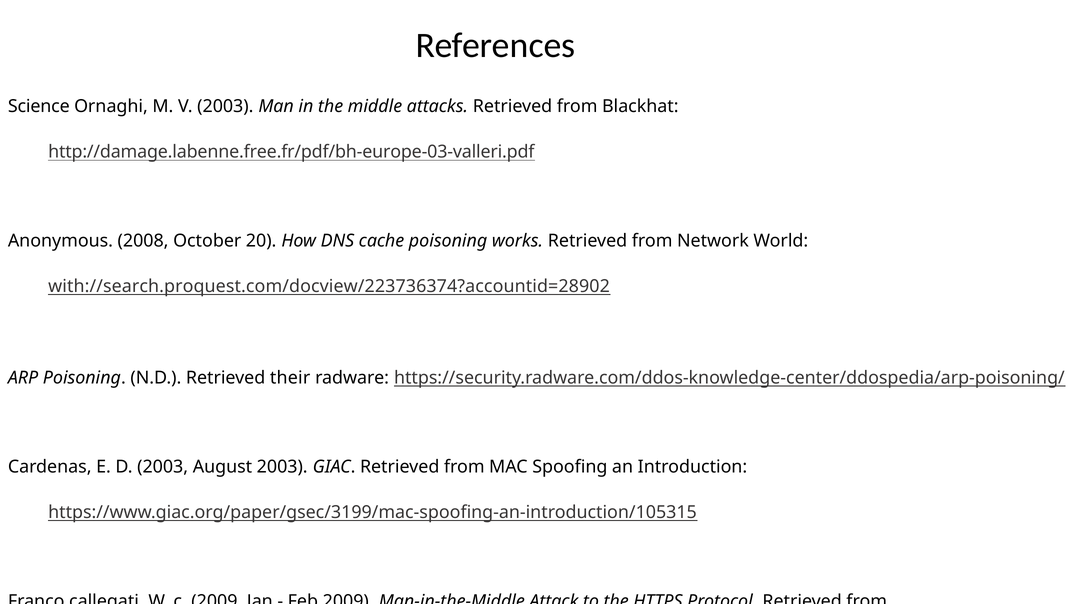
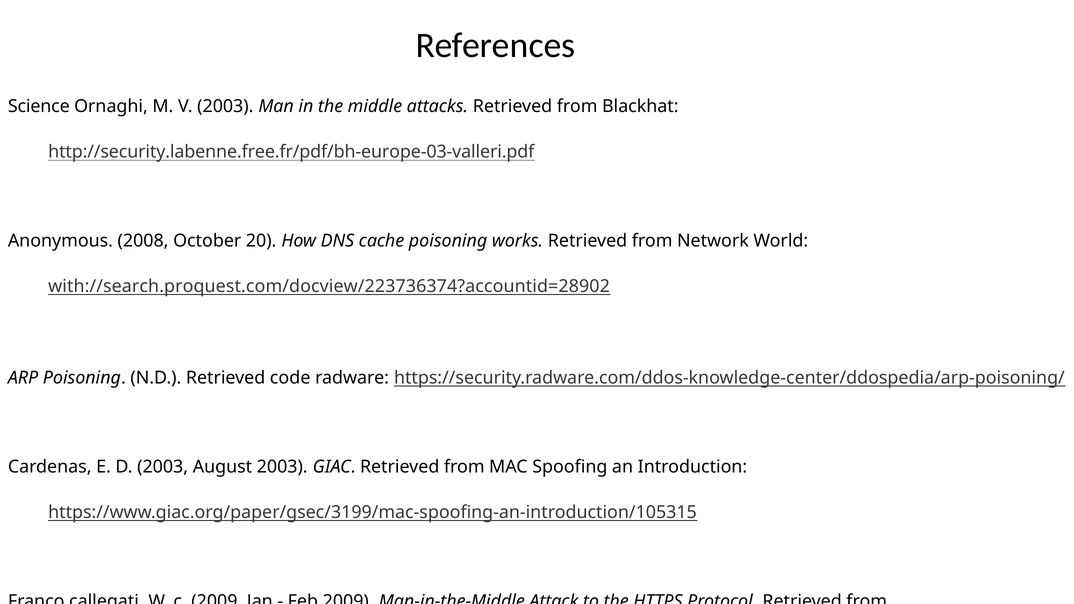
http://damage.labenne.free.fr/pdf/bh-europe-03-valleri.pdf: http://damage.labenne.free.fr/pdf/bh-europe-03-valleri.pdf -> http://security.labenne.free.fr/pdf/bh-europe-03-valleri.pdf (291, 152)
their: their -> code (290, 378)
